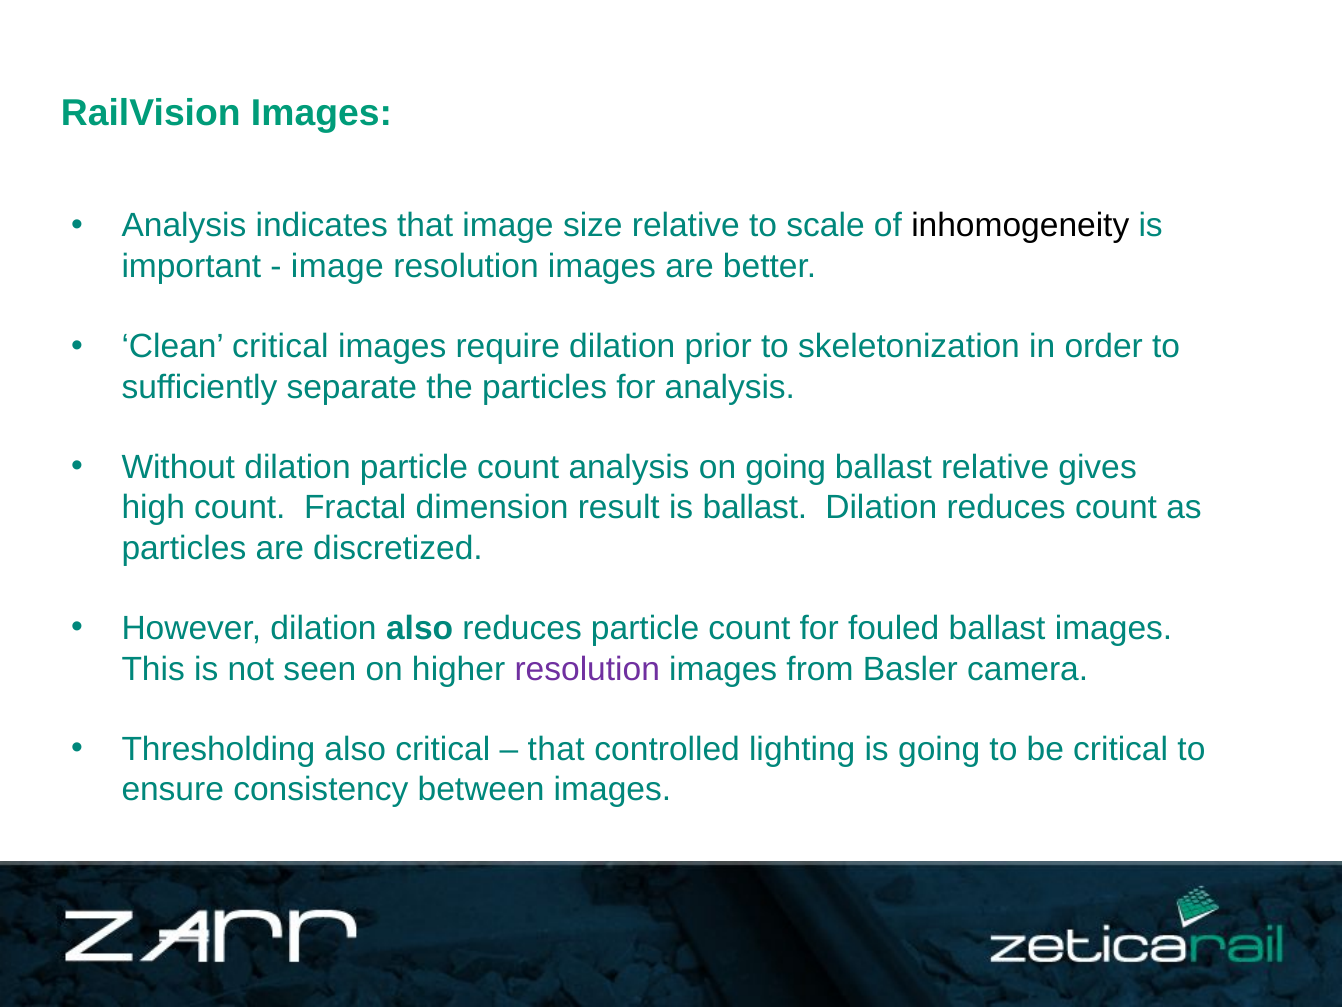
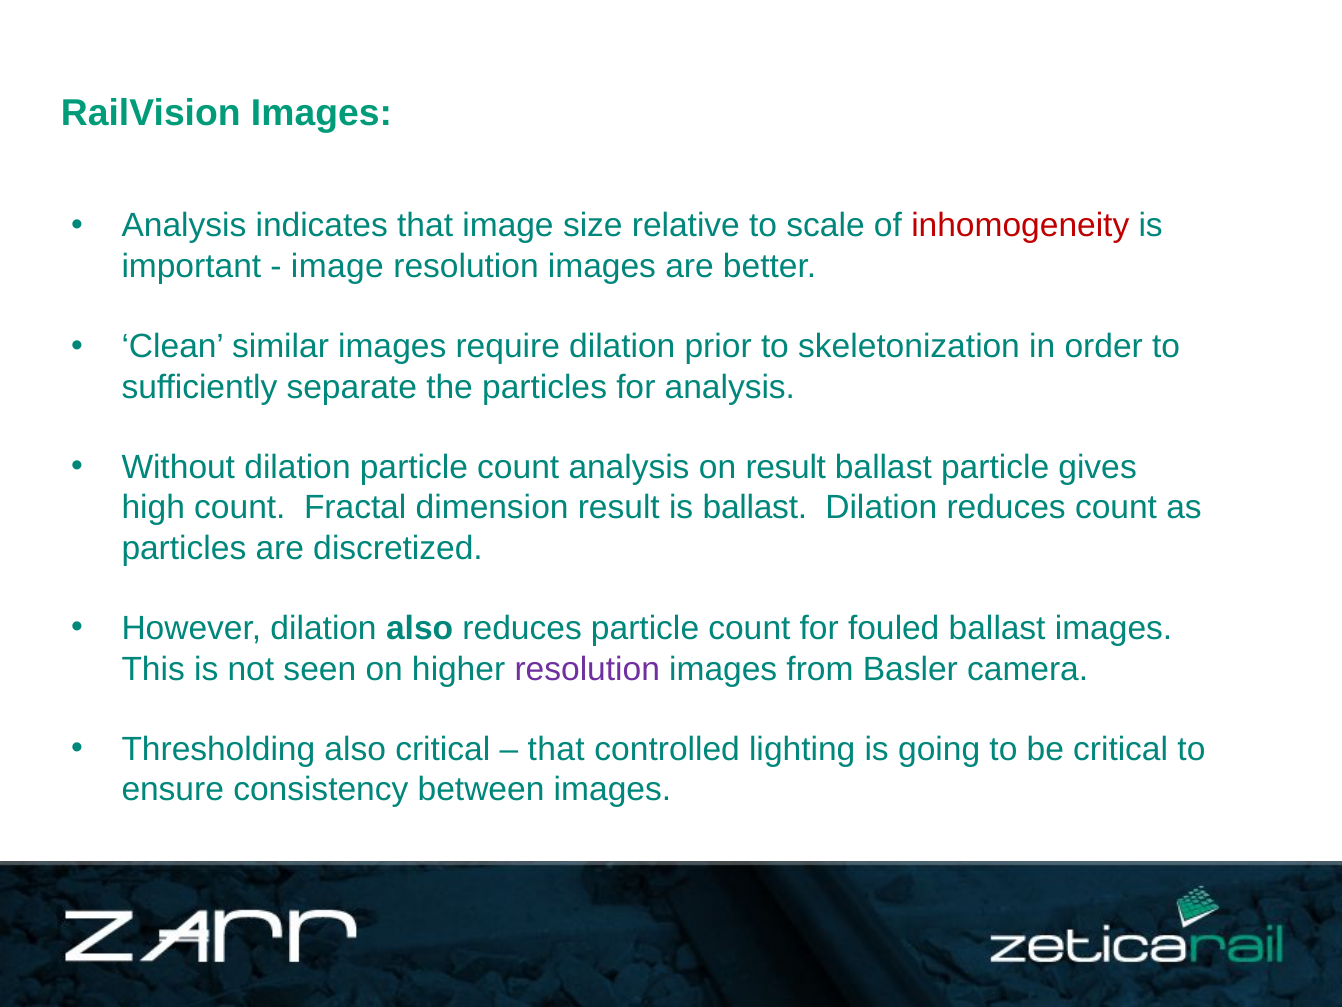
inhomogeneity colour: black -> red (1020, 226)
Clean critical: critical -> similar (280, 347)
on going: going -> result (786, 467)
ballast relative: relative -> particle (995, 467)
